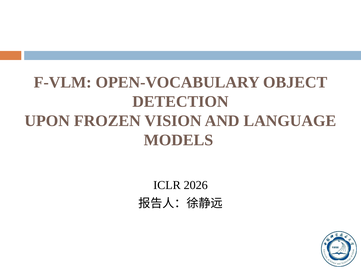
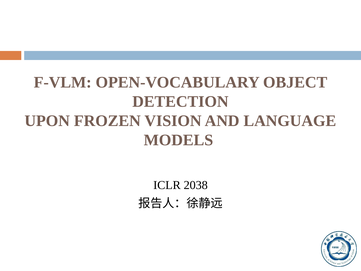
2026: 2026 -> 2038 (196, 185)
